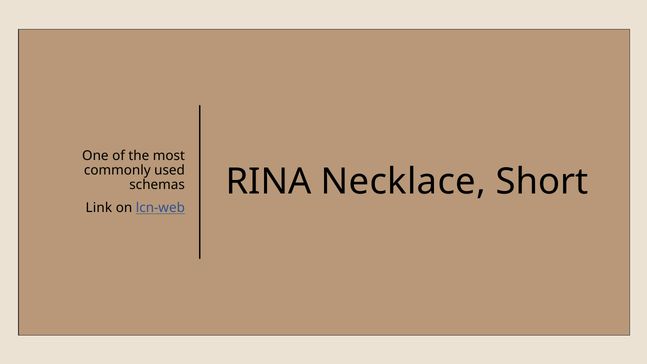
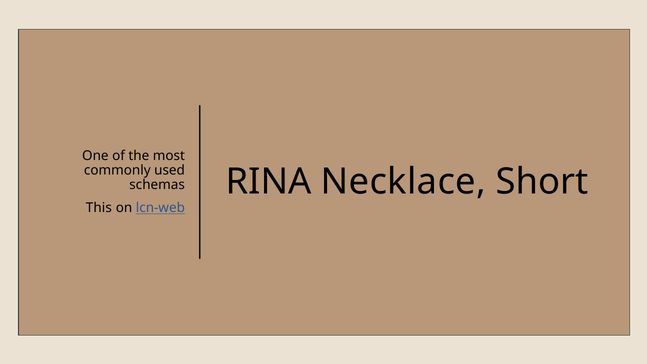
Link: Link -> This (99, 208)
